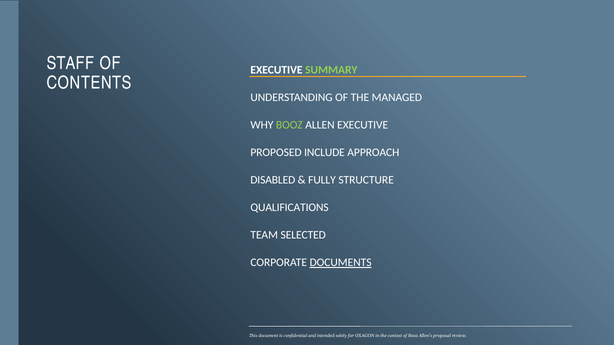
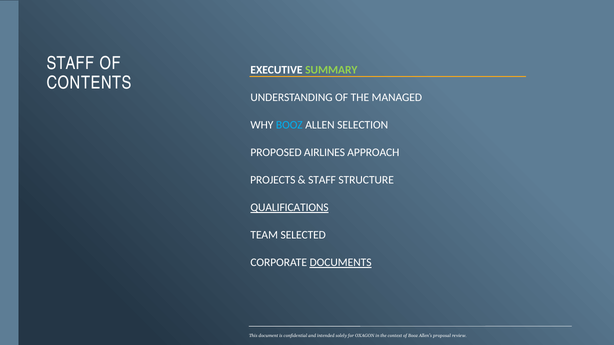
BOOZ colour: light green -> light blue (289, 125)
ALLEN EXECUTIVE: EXECUTIVE -> SELECTION (363, 125)
INCLUDE: INCLUDE -> AIRLINES (325, 153)
DISABLED: DISABLED -> PROJECTS (273, 180)
FULLY: FULLY -> STAFF (322, 180)
QUALIFICATIONS underline: none -> present (290, 208)
